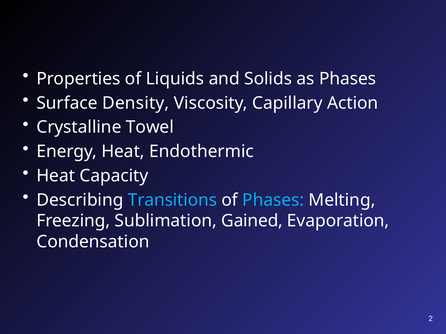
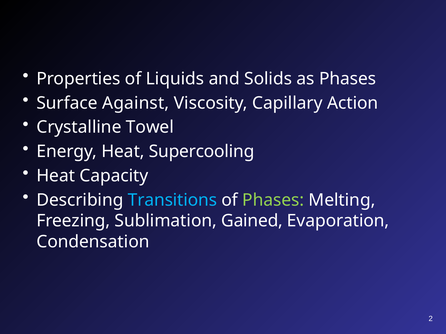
Density: Density -> Against (136, 103)
Endothermic: Endothermic -> Supercooling (202, 152)
Phases colour: light blue -> light green (273, 200)
